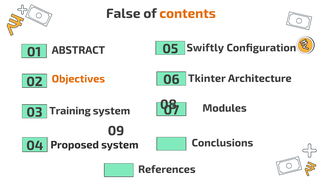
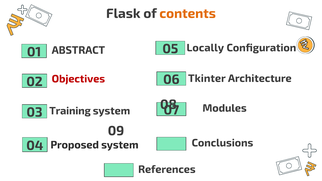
False: False -> Flask (123, 13)
Swiftly: Swiftly -> Locally (205, 48)
Objectives colour: orange -> red (78, 79)
